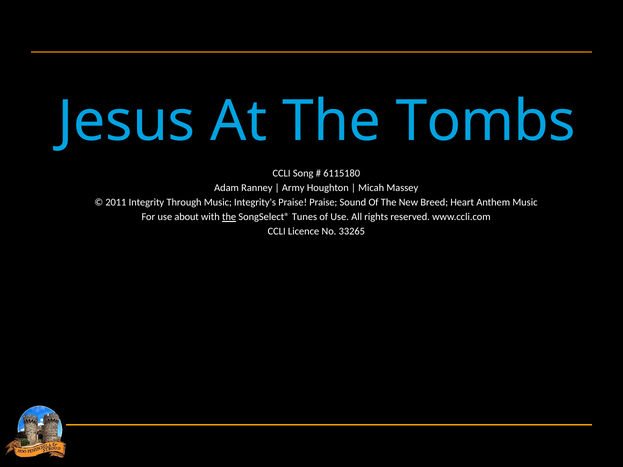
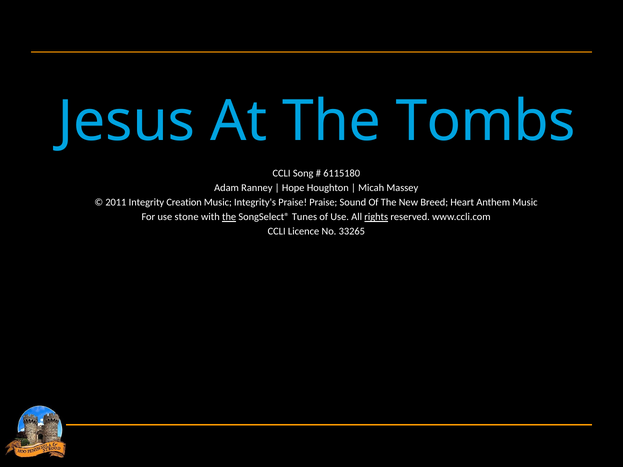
Army: Army -> Hope (293, 188)
Through: Through -> Creation (184, 203)
about: about -> stone (187, 217)
rights underline: none -> present (376, 217)
